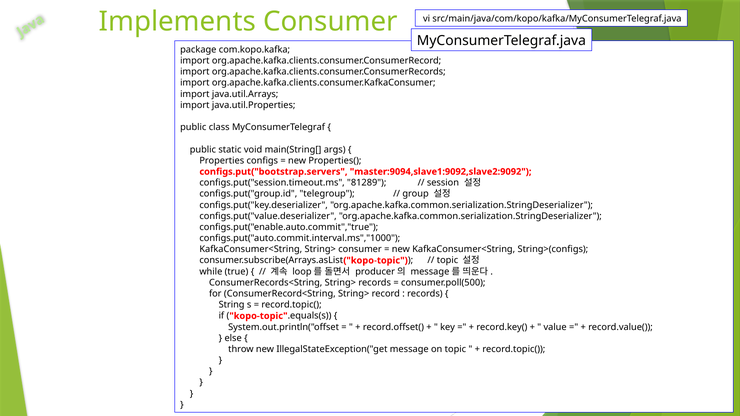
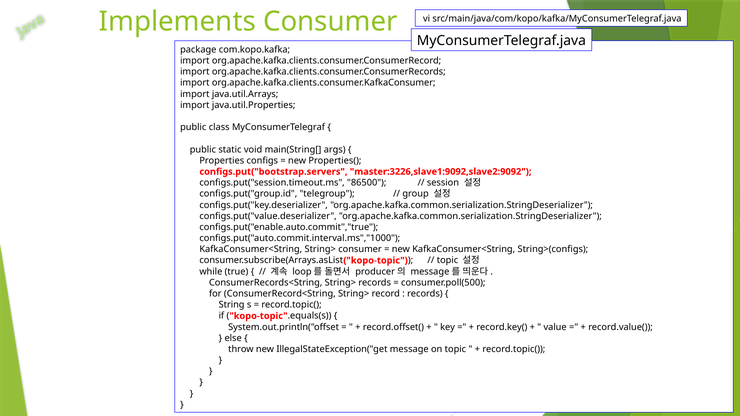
master:9094,slave1:9092,slave2:9092: master:9094,slave1:9092,slave2:9092 -> master:3226,slave1:9092,slave2:9092 (441, 172)
81289: 81289 -> 86500 (367, 183)
